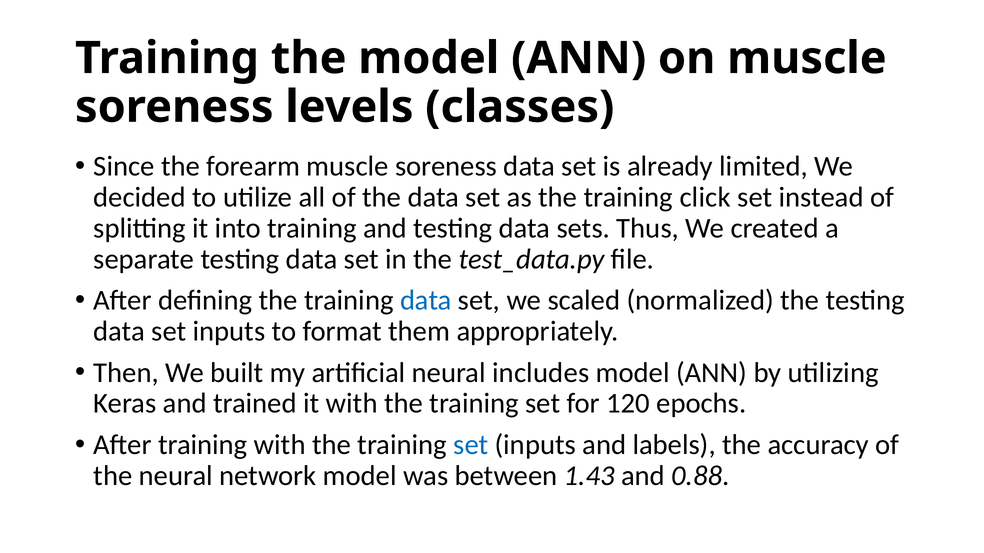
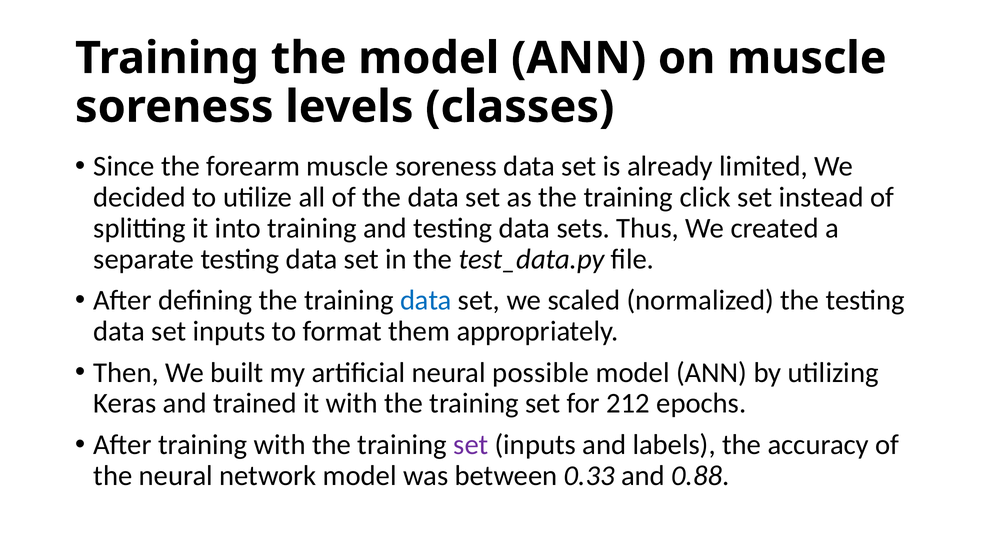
includes: includes -> possible (541, 373)
120: 120 -> 212 (628, 404)
set colour: blue -> purple (471, 445)
1.43: 1.43 -> 0.33 (589, 476)
